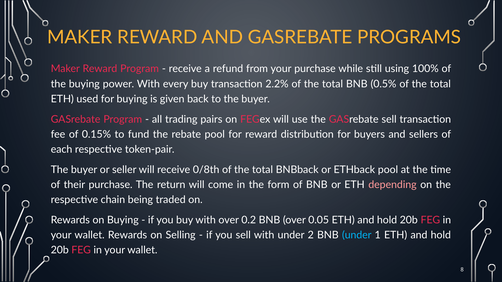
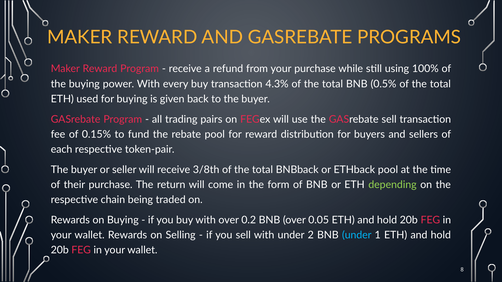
2.2%: 2.2% -> 4.3% (277, 84)
0/8th: 0/8th -> 3/8th (206, 170)
depending colour: pink -> light green (392, 185)
